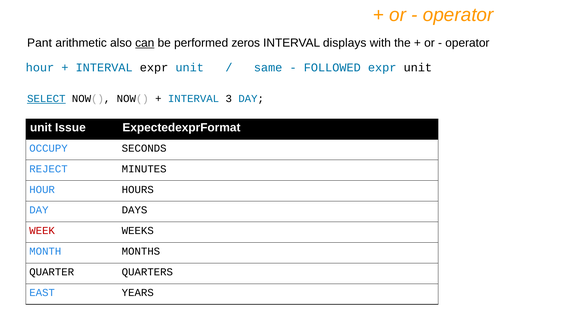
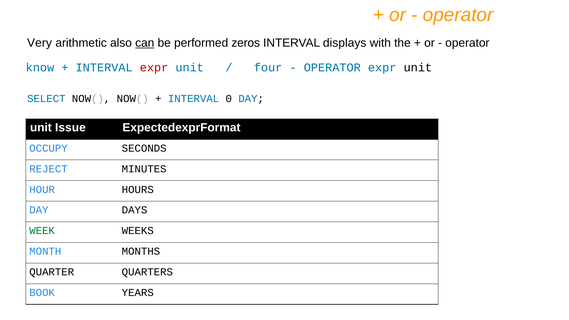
Pant: Pant -> Very (40, 43)
hour: hour -> know (40, 68)
expr colour: black -> red (154, 68)
same: same -> four (268, 68)
FOLLOWED: FOLLOWED -> OPERATOR (332, 68)
SELECT underline: present -> none (46, 99)
3: 3 -> 0 (229, 99)
WEEK colour: red -> green (42, 231)
EAST: EAST -> BOOK (42, 293)
